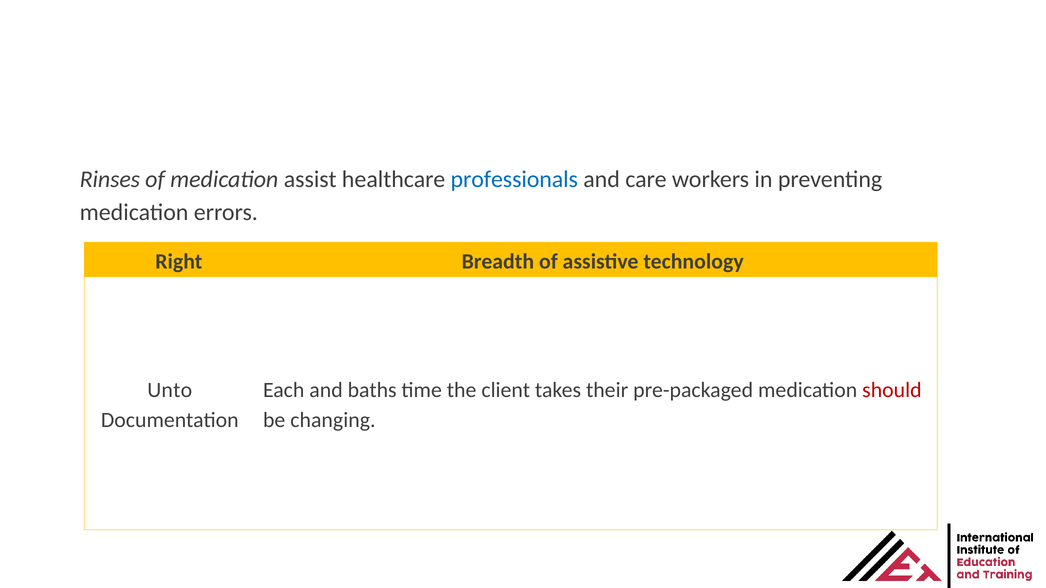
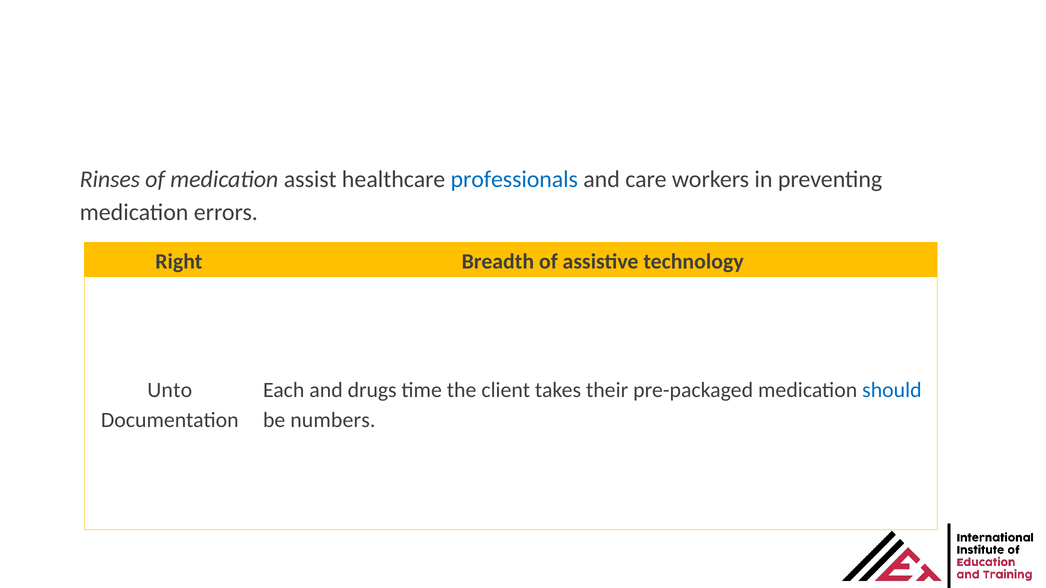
baths: baths -> drugs (372, 390)
should colour: red -> blue (892, 390)
changing: changing -> numbers (333, 421)
